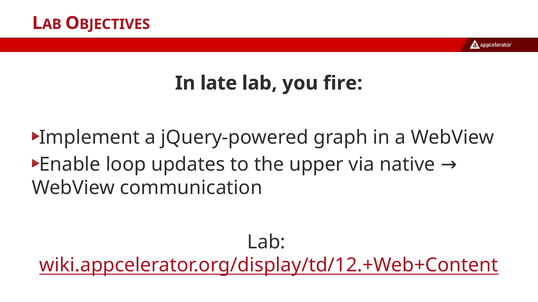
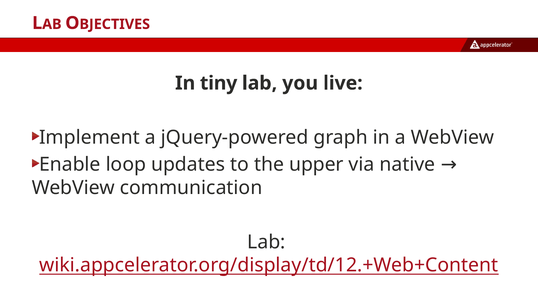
late: late -> tiny (219, 83)
fire: fire -> live (343, 83)
